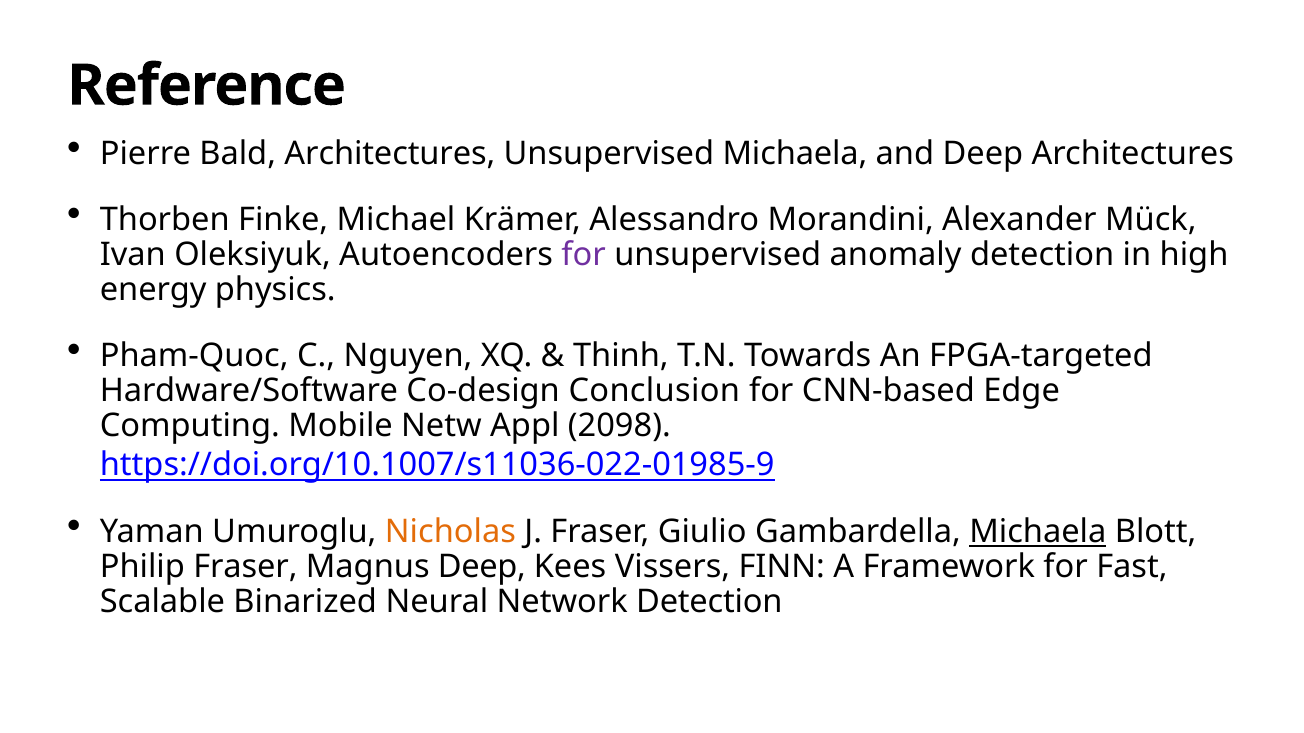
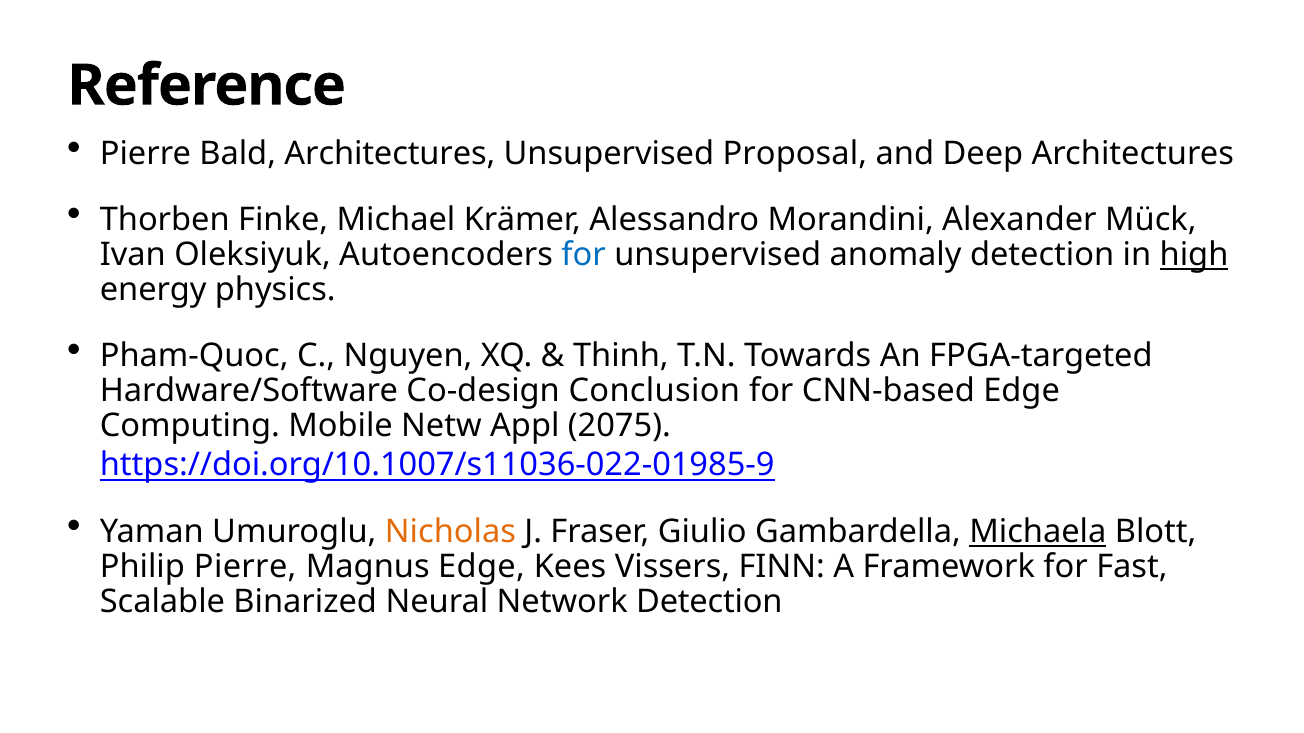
Unsupervised Michaela: Michaela -> Proposal (795, 154)
for colour: purple -> blue (584, 255)
high underline: none -> present (1194, 255)
2098: 2098 -> 2075 (619, 426)
Philip Fraser: Fraser -> Pierre (245, 567)
Magnus Deep: Deep -> Edge (482, 567)
